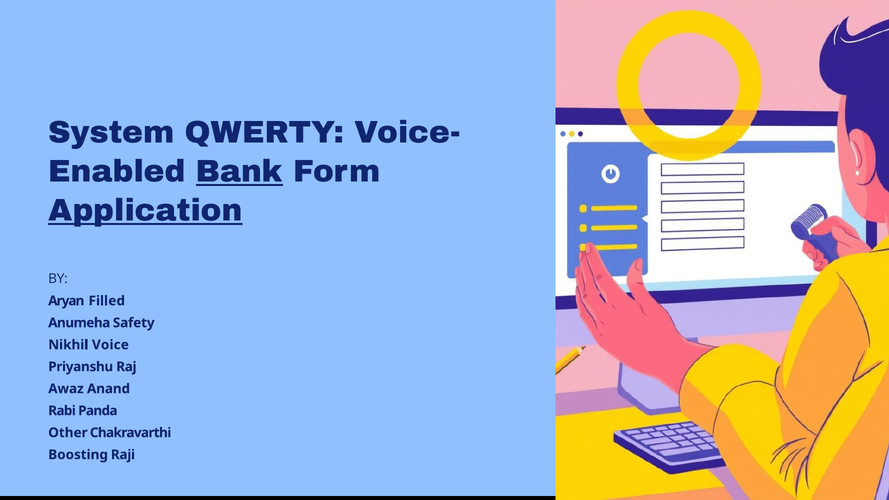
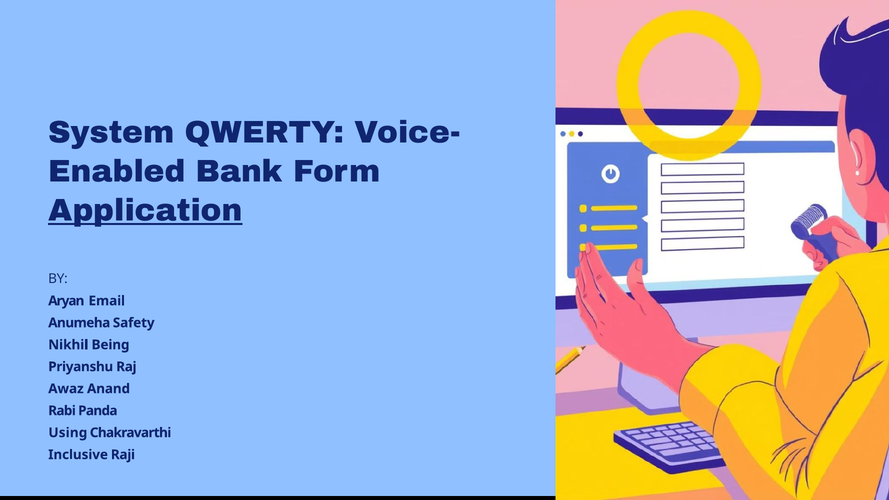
Bank underline: present -> none (239, 171)
Filled: Filled -> Email (107, 301)
Voice: Voice -> Being (111, 345)
Other: Other -> Using (68, 433)
Boosting: Boosting -> Inclusive (78, 455)
